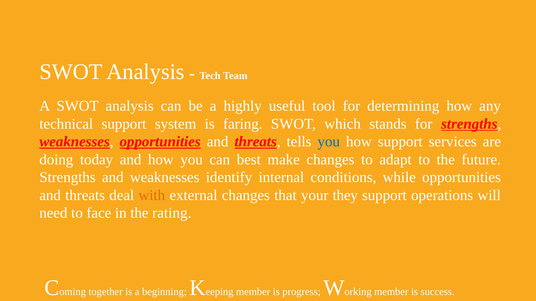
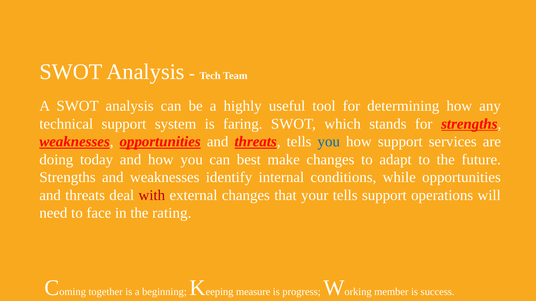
with colour: orange -> red (152, 196)
your they: they -> tells (345, 196)
member: member -> measure (253, 292)
